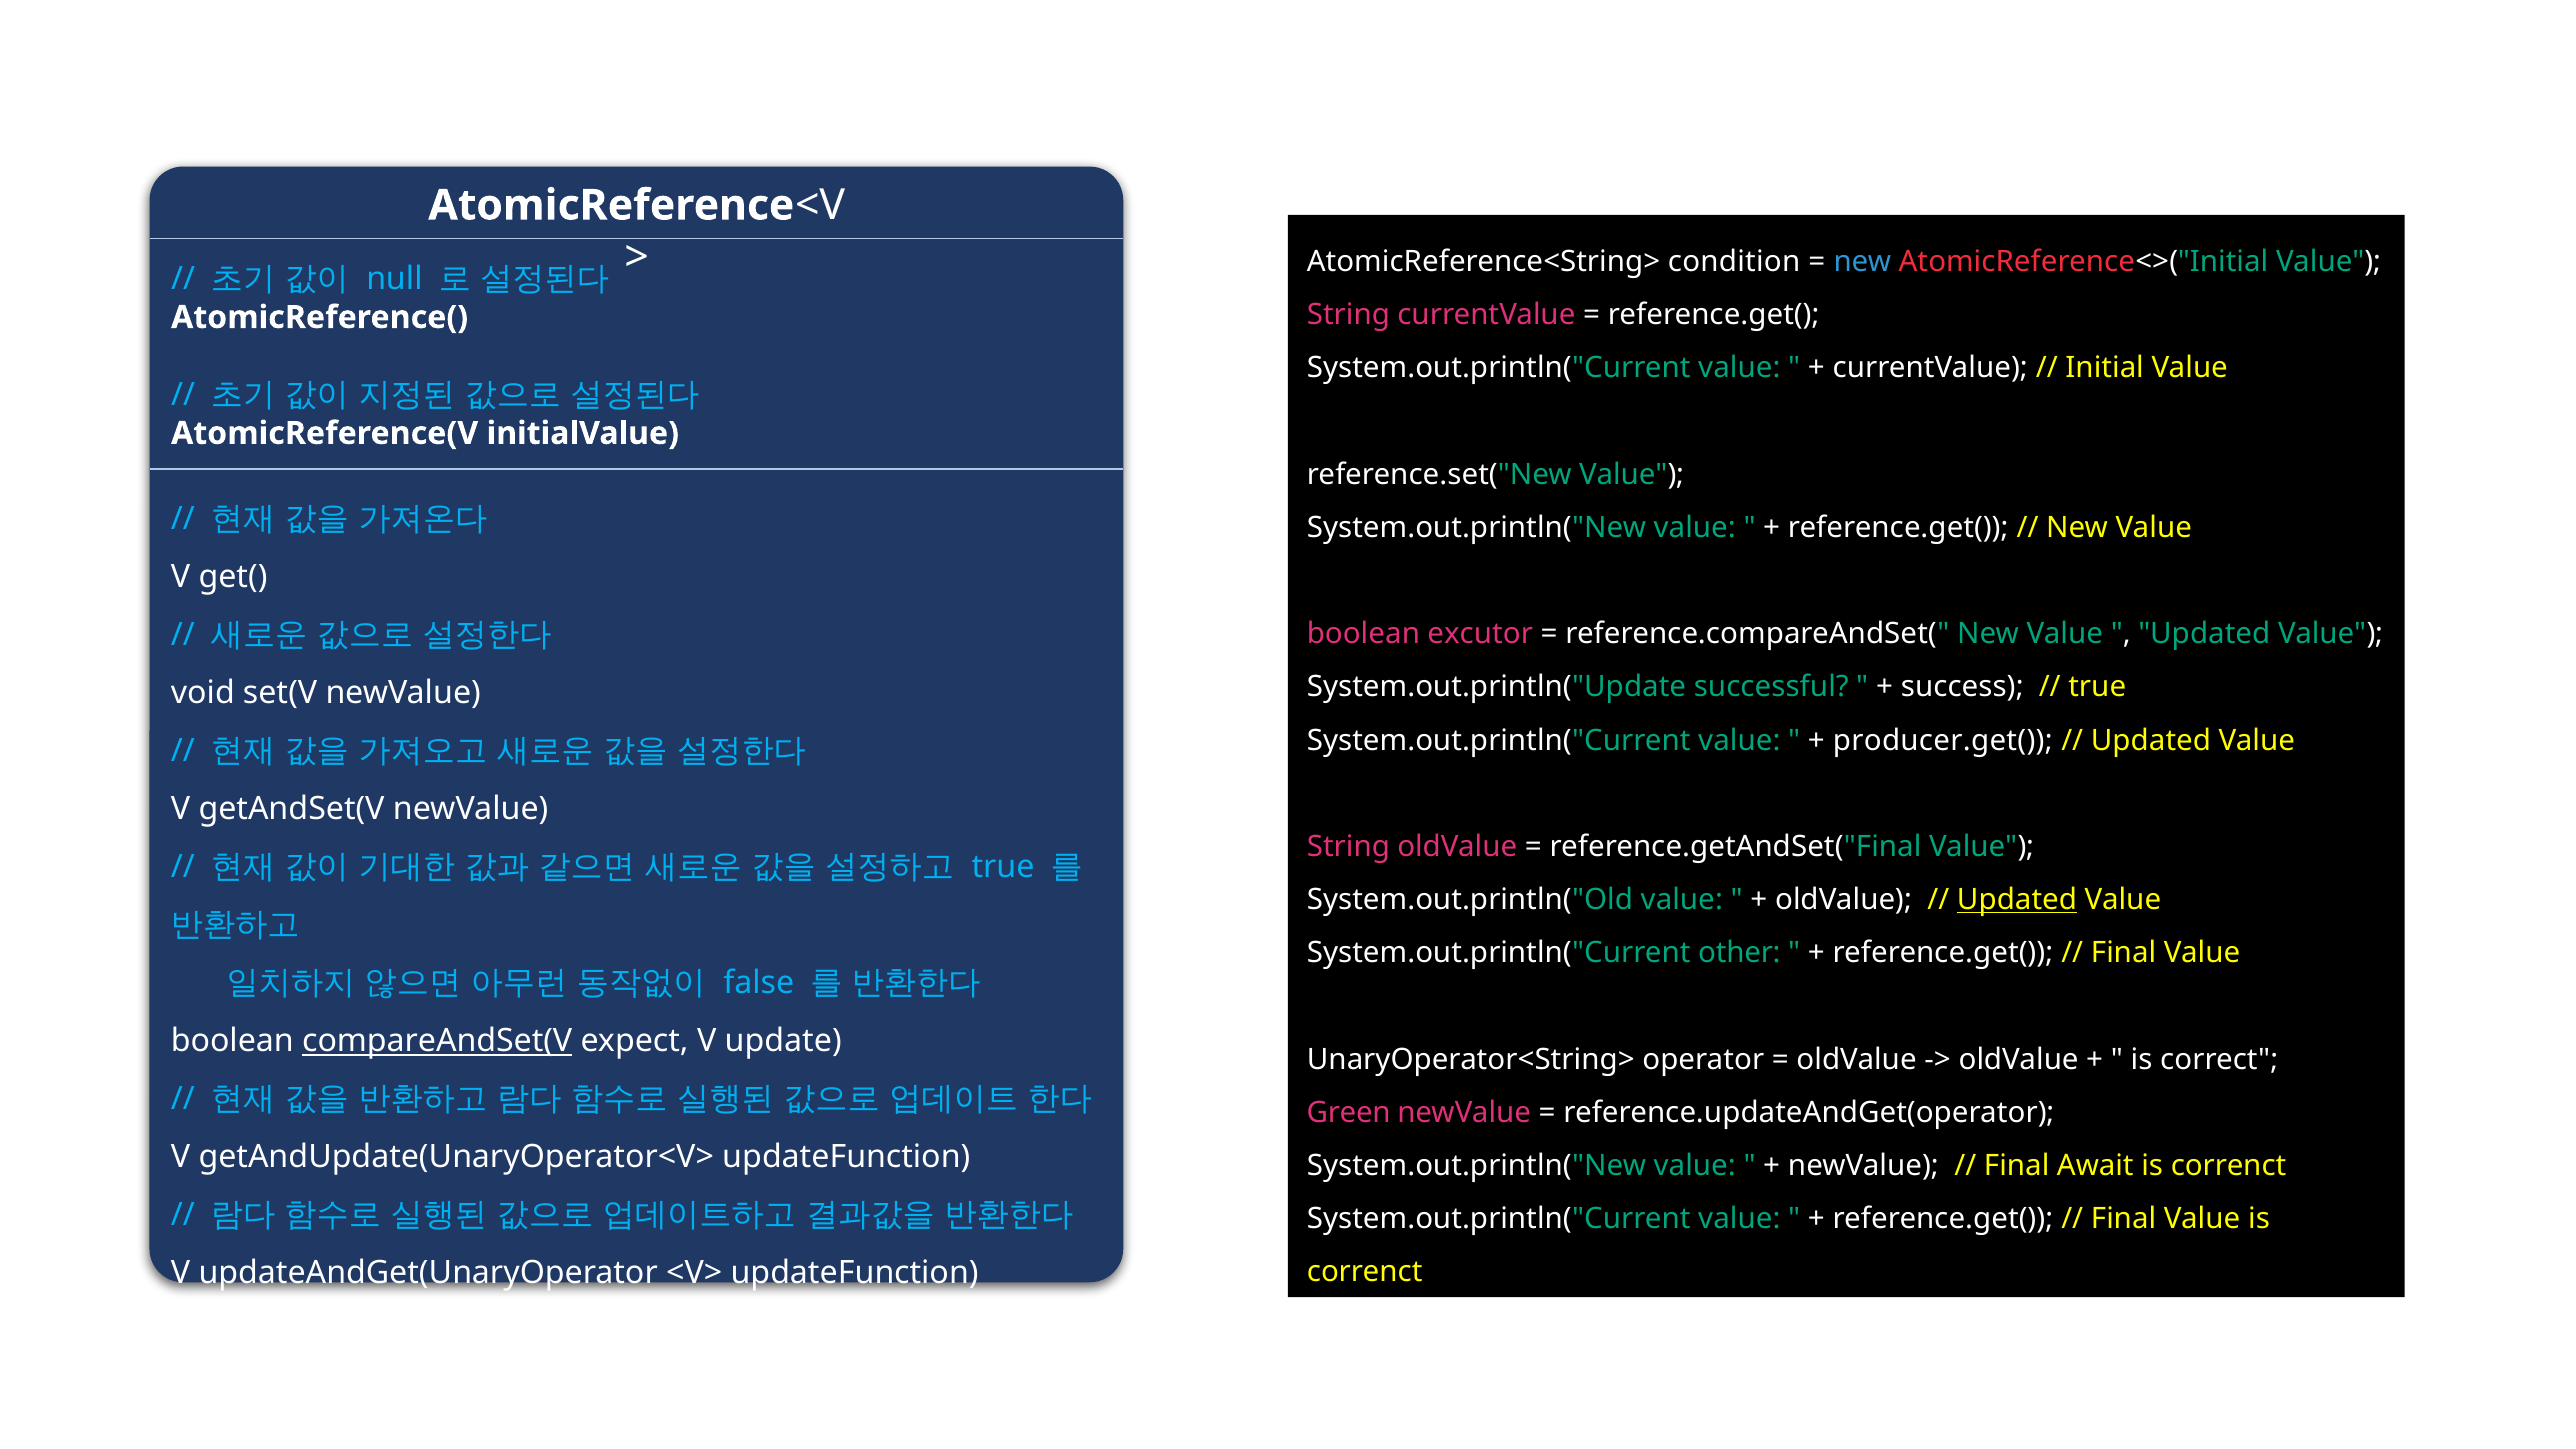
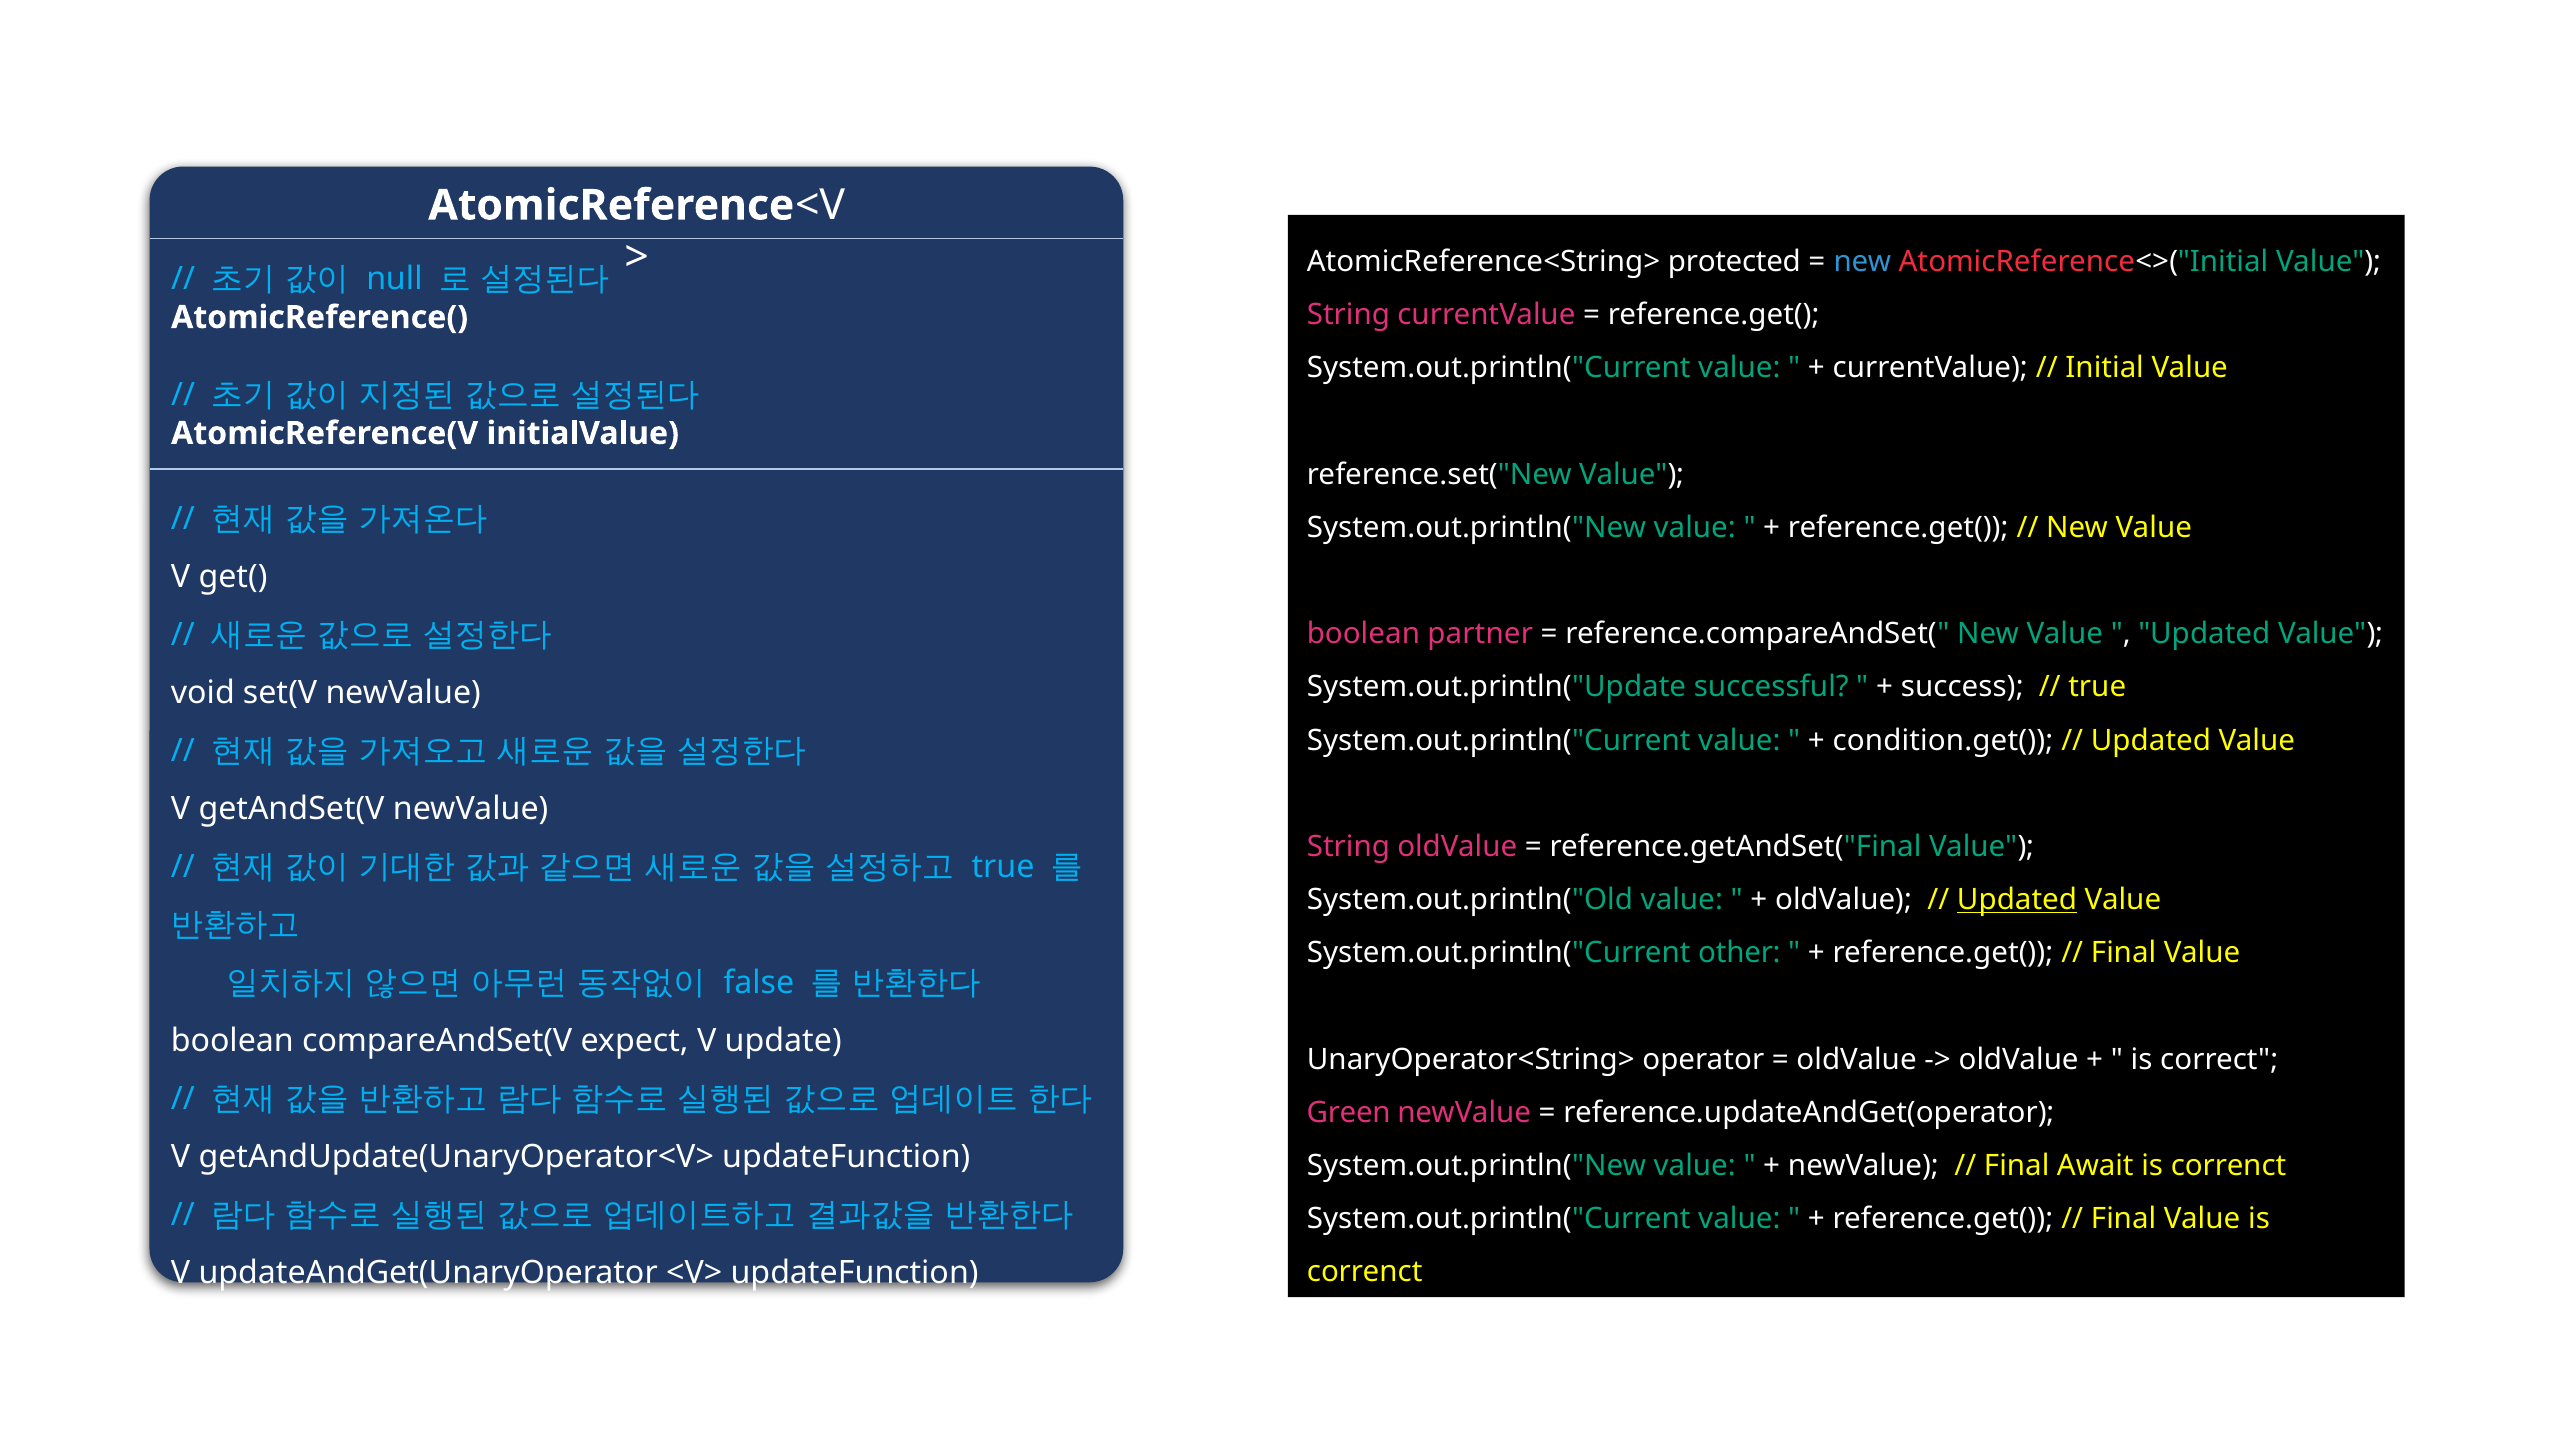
condition: condition -> protected (1734, 262)
excutor: excutor -> partner (1480, 634)
producer.get(: producer.get( -> condition.get( (1943, 740)
compareAndSet(V underline: present -> none (437, 1041)
